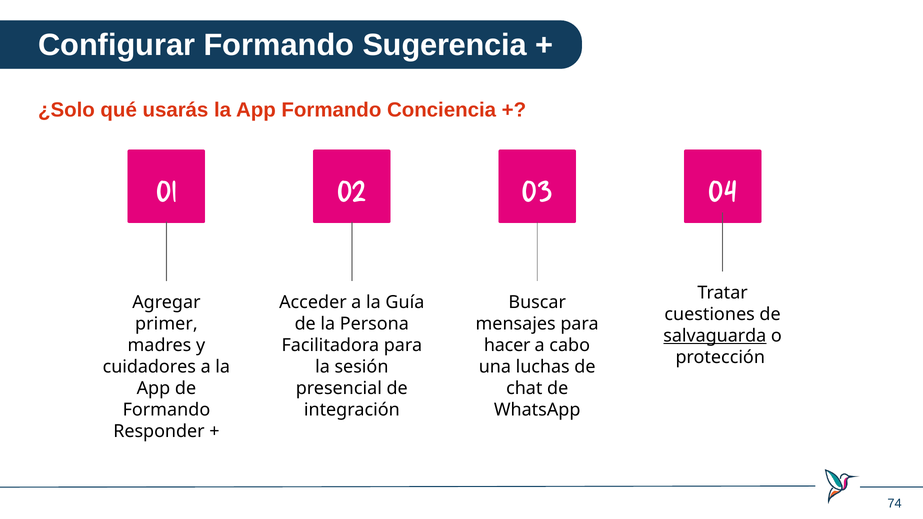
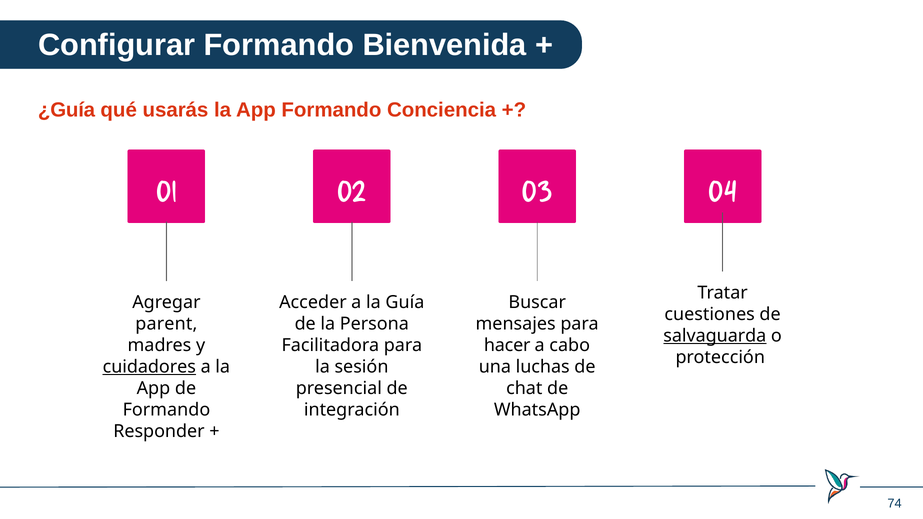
Sugerencia: Sugerencia -> Bienvenida (445, 45)
¿Solo: ¿Solo -> ¿Guía (67, 110)
primer: primer -> parent (166, 324)
cuidadores underline: none -> present (149, 367)
